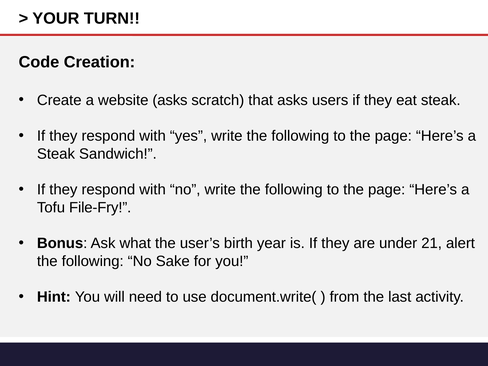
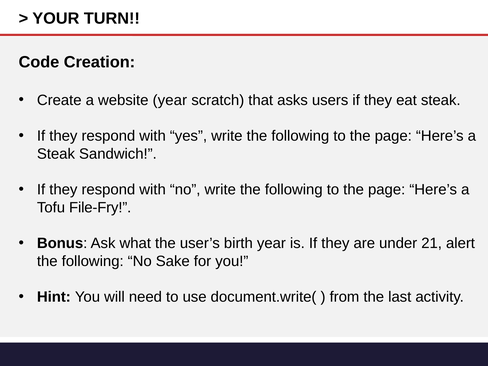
website asks: asks -> year (170, 100)
